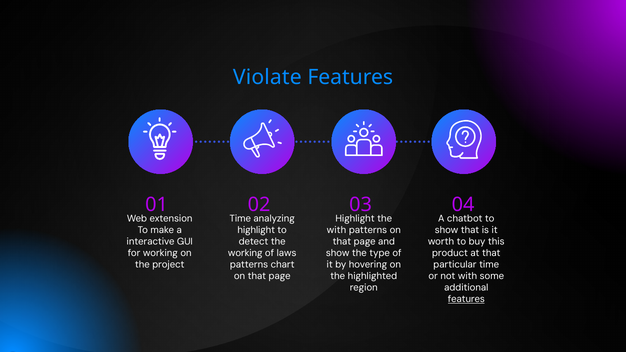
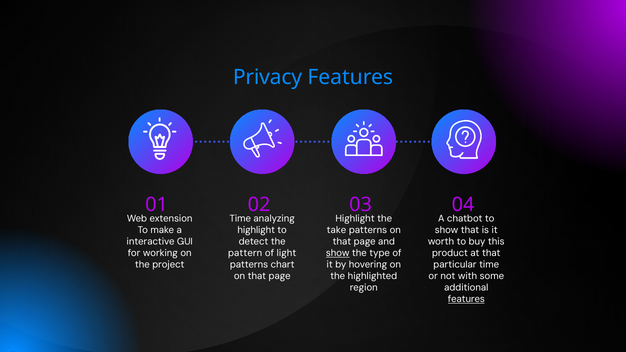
Violate: Violate -> Privacy (267, 77)
with: with -> take (336, 230)
working: working -> pattern (245, 253)
laws: laws -> light (287, 253)
show underline: none -> present (338, 253)
